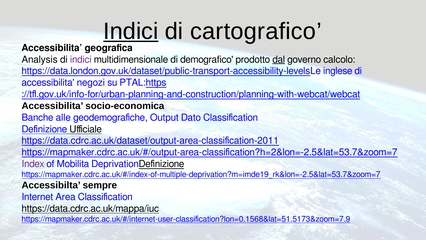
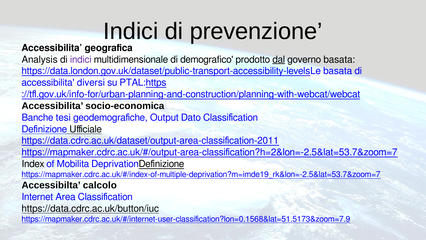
Indici underline: present -> none (131, 31)
cartografico: cartografico -> prevenzione (256, 31)
governo calcolo: calcolo -> basata (339, 59)
https://data.london.gov.uk/dataset/public-transport-accessibility-levelsLe inglese: inglese -> basata (338, 71)
negozi: negozi -> diversi (91, 83)
alle: alle -> tesi (63, 117)
Index colour: purple -> black (33, 164)
sempre: sempre -> calcolo (100, 185)
https://data.cdrc.ac.uk/mappa/iuc: https://data.cdrc.ac.uk/mappa/iuc -> https://data.cdrc.ac.uk/button/iuc (90, 208)
